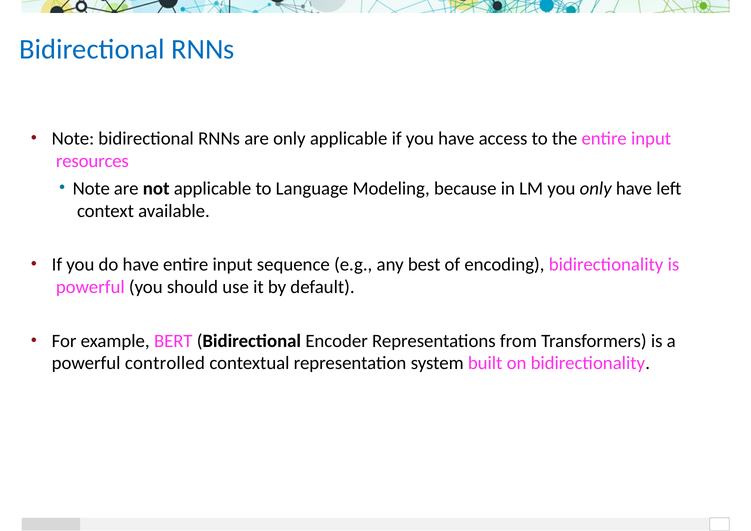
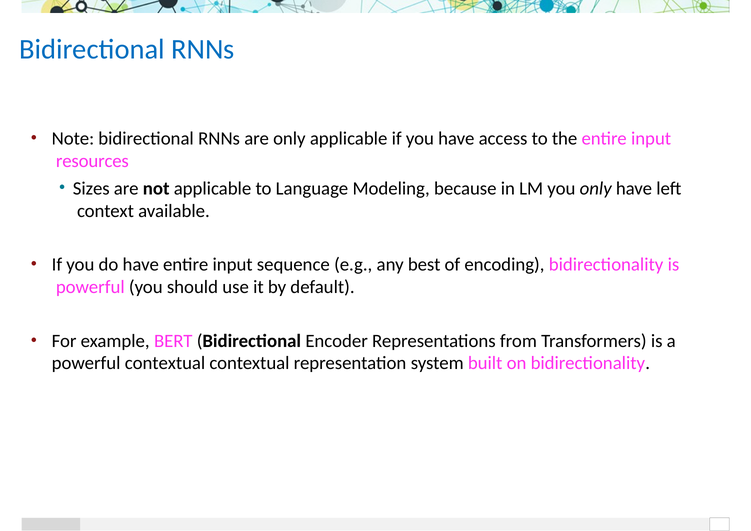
Note: Note -> Sizes (91, 188)
powerful controlled: controlled -> contextual (165, 363)
